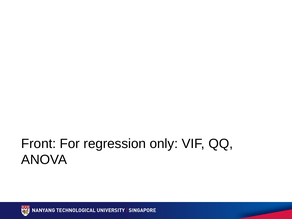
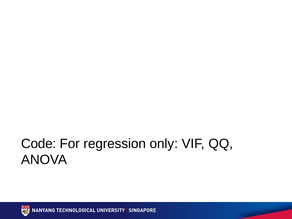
Front: Front -> Code (39, 144)
